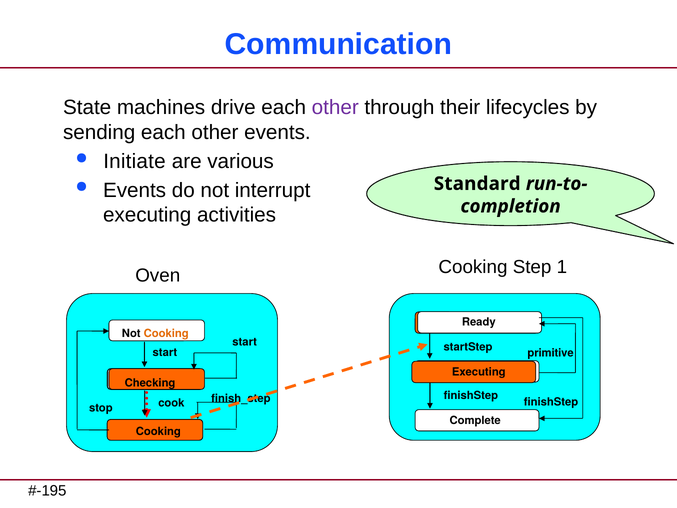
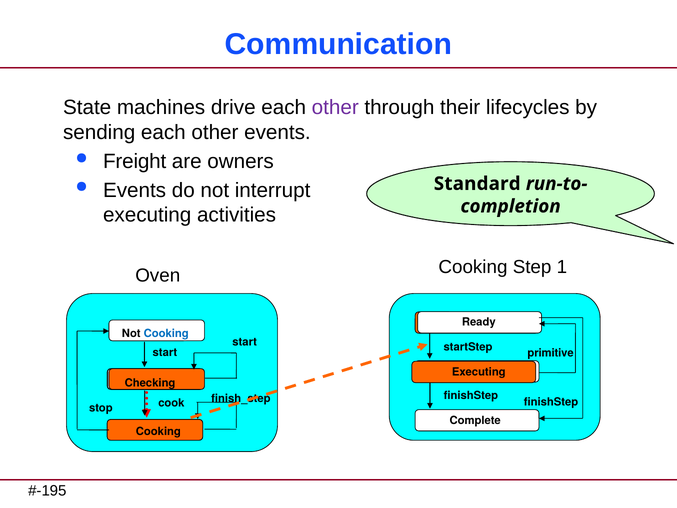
Initiate: Initiate -> Freight (135, 161)
various: various -> owners (241, 161)
Cooking colour: orange -> blue (166, 334)
